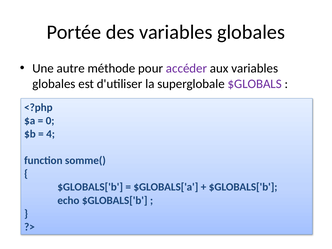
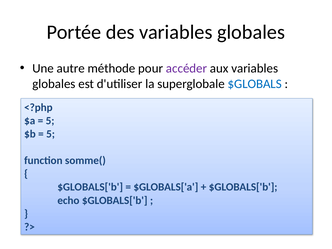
$GLOBALS colour: purple -> blue (255, 84)
0: 0 -> 5 (50, 121)
4: 4 -> 5 (51, 134)
